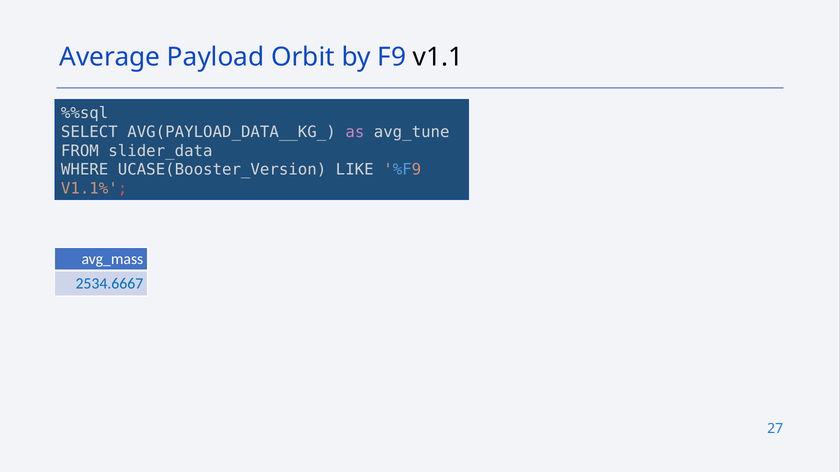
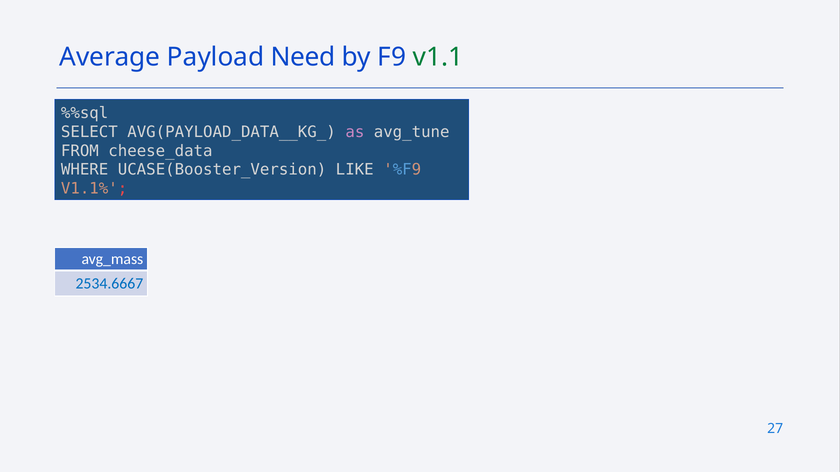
Orbit: Orbit -> Need (303, 57)
v1.1 colour: black -> green (438, 57)
slider_data: slider_data -> cheese_data (160, 151)
